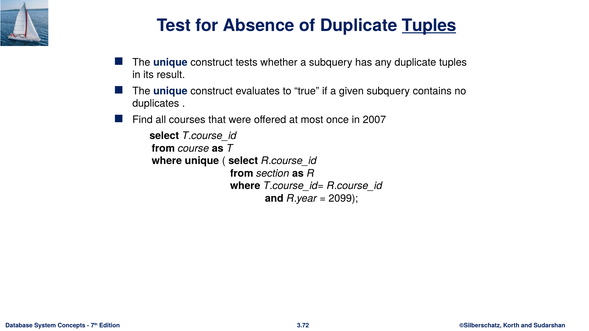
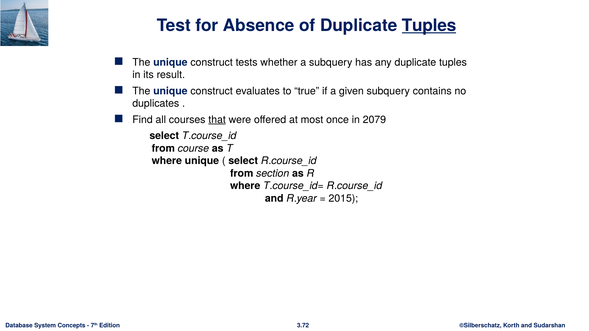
that underline: none -> present (217, 120)
2007: 2007 -> 2079 (374, 120)
2099: 2099 -> 2015 (343, 199)
